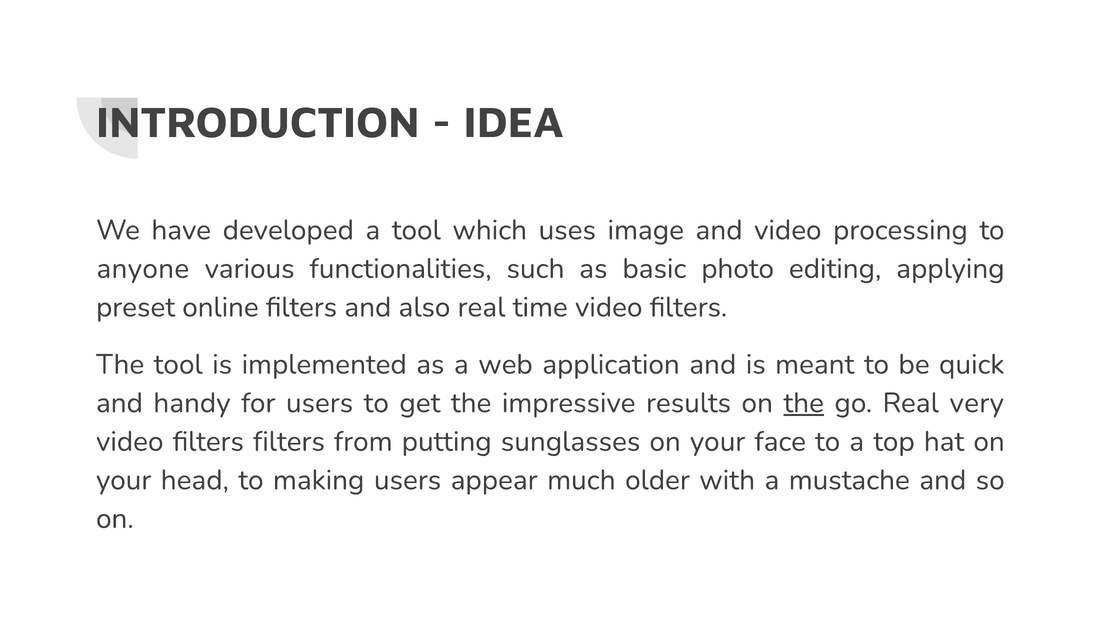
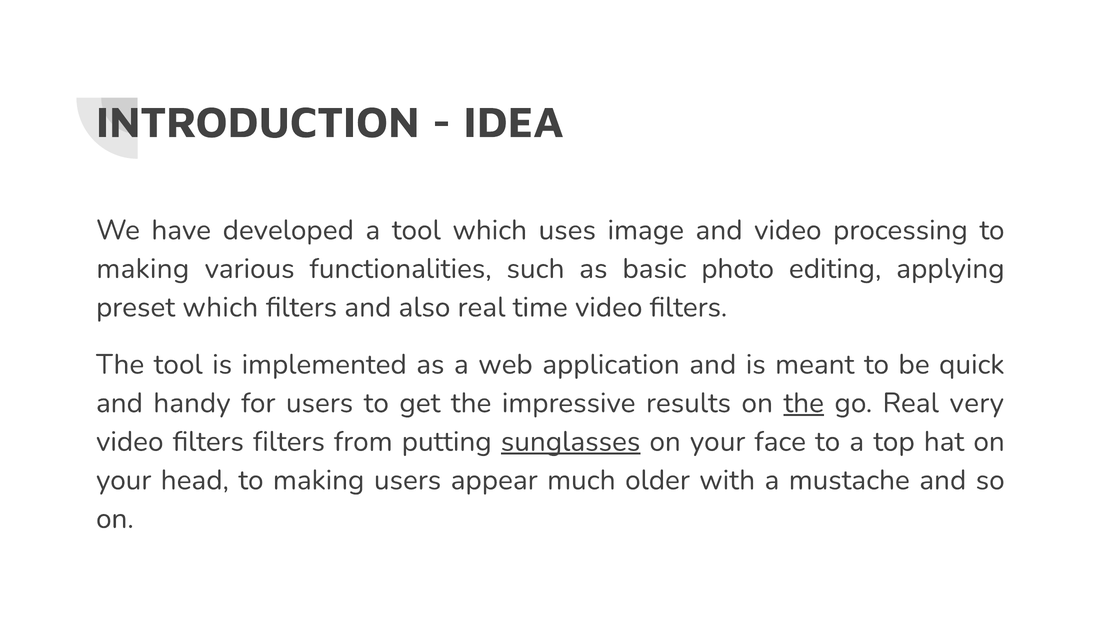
anyone: anyone -> making (143, 269)
preset online: online -> which (220, 307)
sunglasses underline: none -> present (571, 441)
